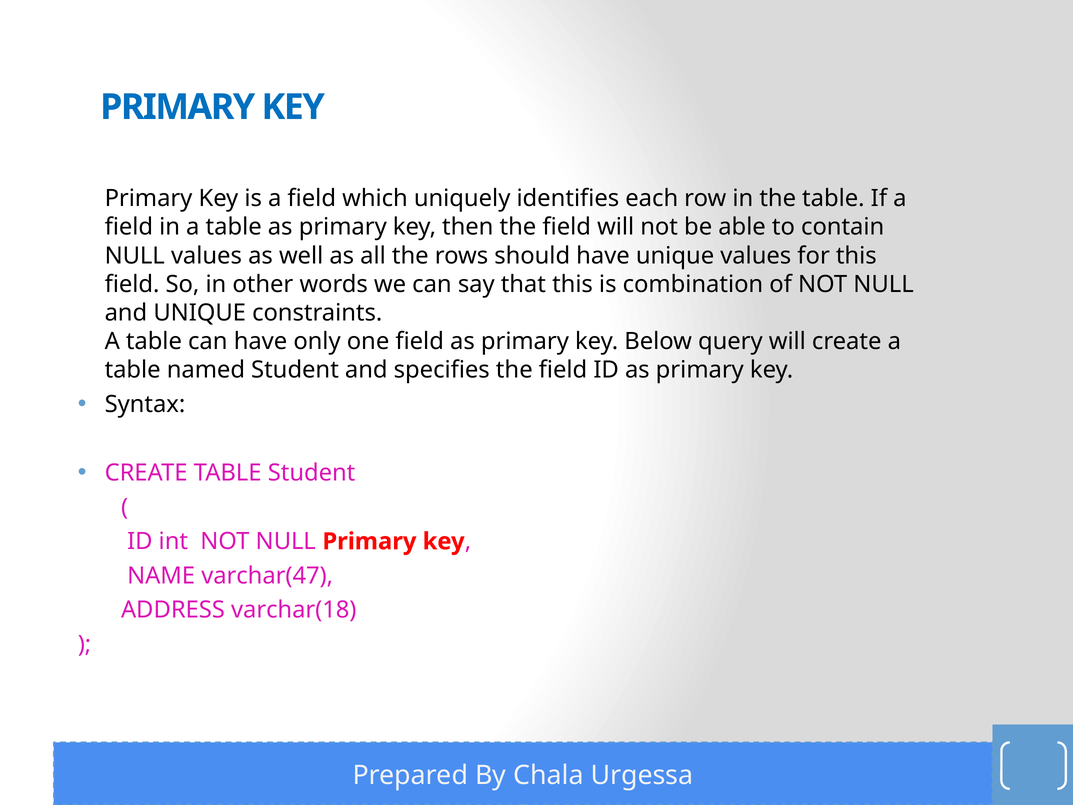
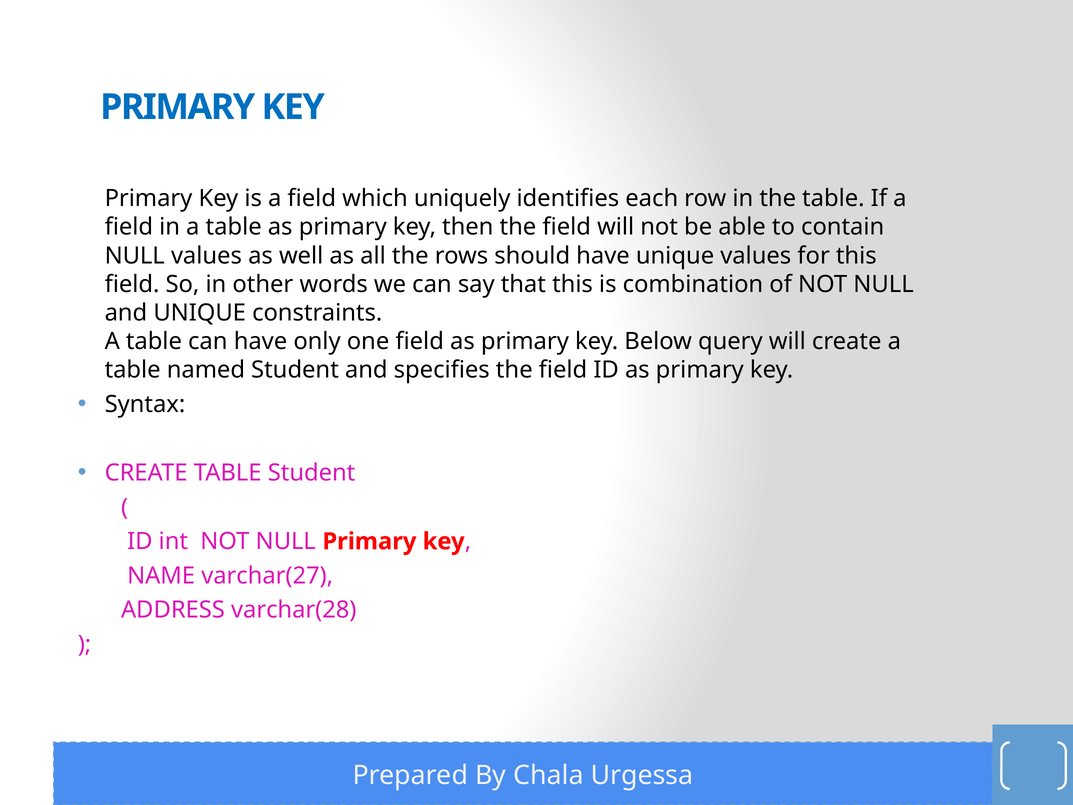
varchar(47: varchar(47 -> varchar(27 (267, 576)
varchar(18: varchar(18 -> varchar(28 (294, 610)
